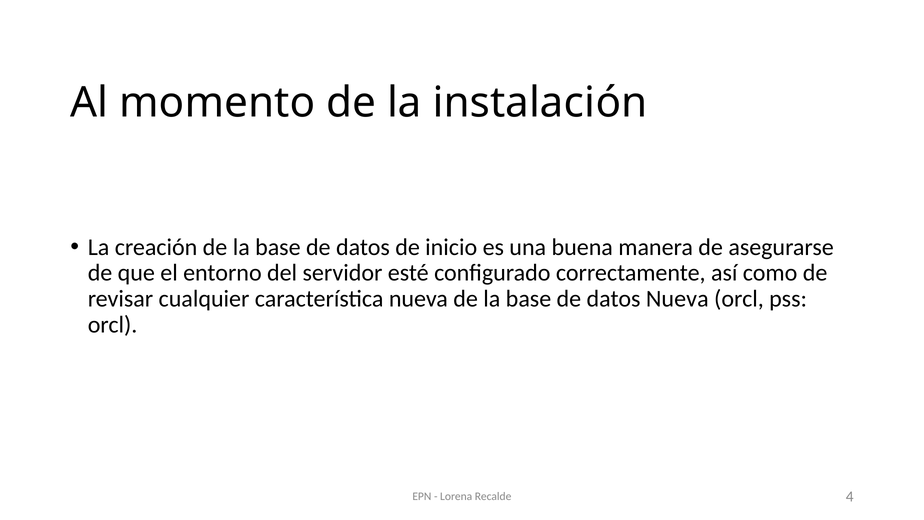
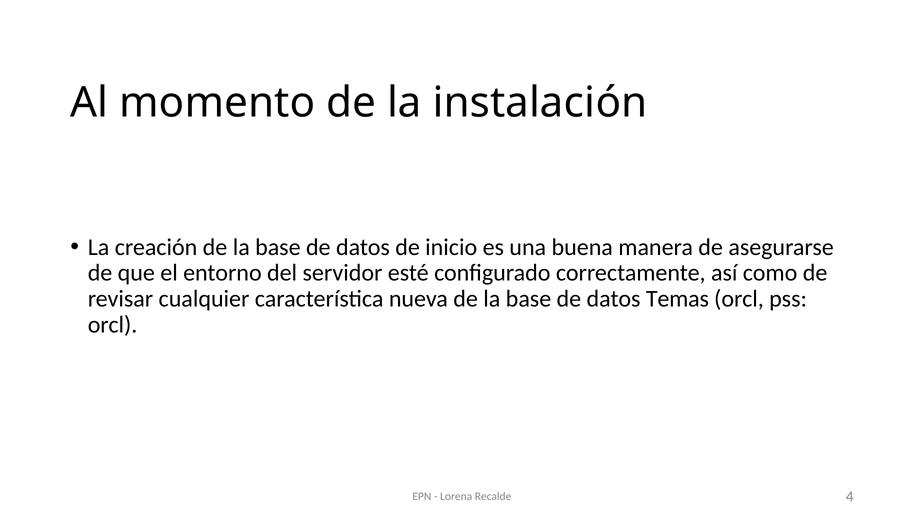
datos Nueva: Nueva -> Temas (677, 299)
